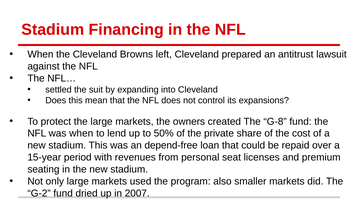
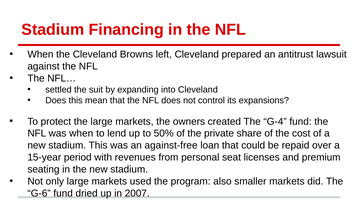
G-8: G-8 -> G-4 (275, 121)
depend-free: depend-free -> against-free (171, 145)
G-2: G-2 -> G-6 (39, 193)
